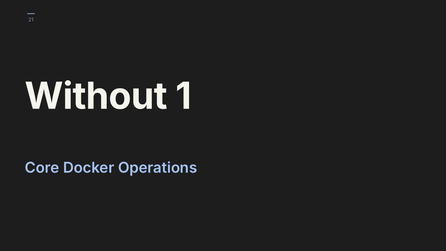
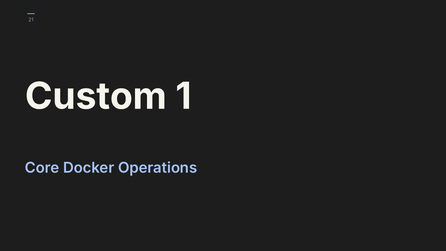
Without: Without -> Custom (96, 96)
